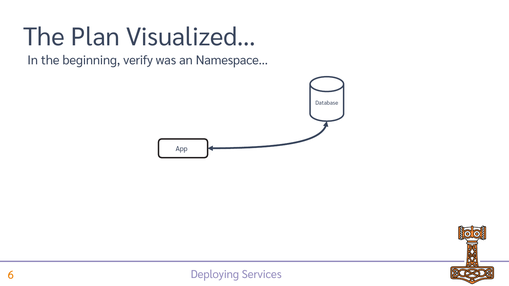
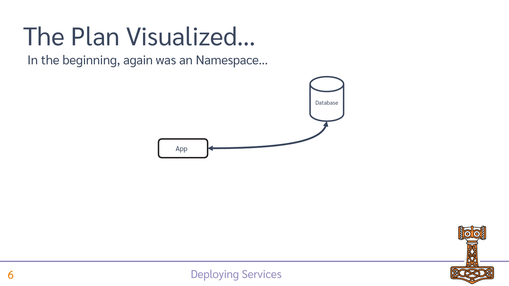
verify: verify -> again (138, 60)
